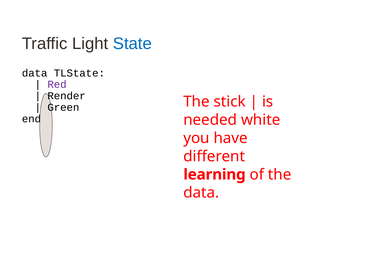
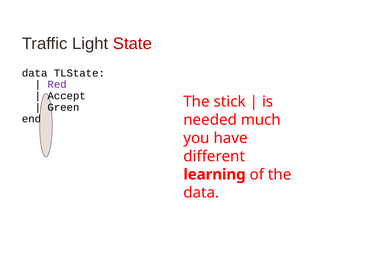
State colour: blue -> red (132, 44)
Render: Render -> Accept (67, 96)
white: white -> much (261, 120)
